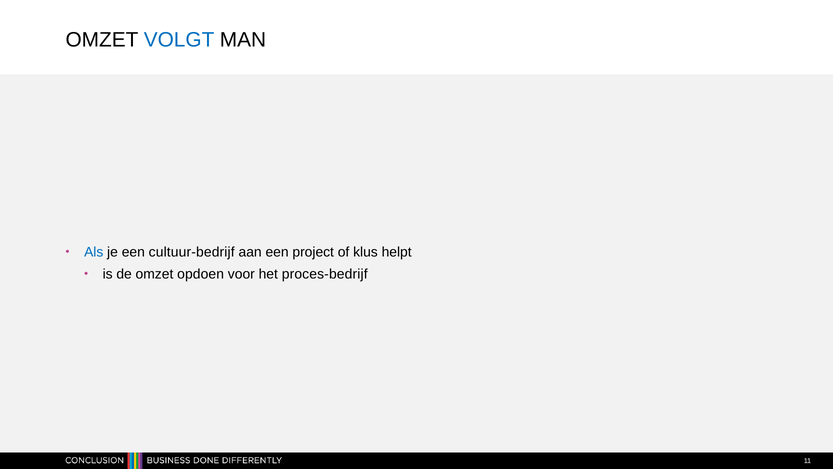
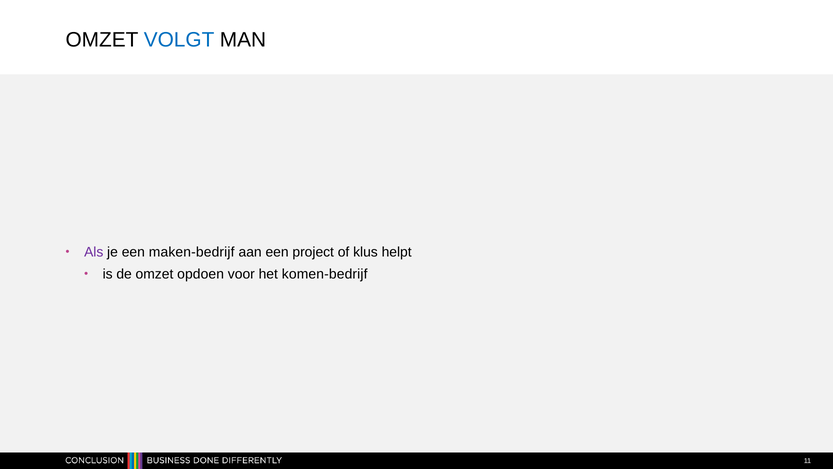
Als colour: blue -> purple (94, 252)
cultuur-bedrijf: cultuur-bedrijf -> maken-bedrijf (192, 252)
proces-bedrijf: proces-bedrijf -> komen-bedrijf (325, 274)
